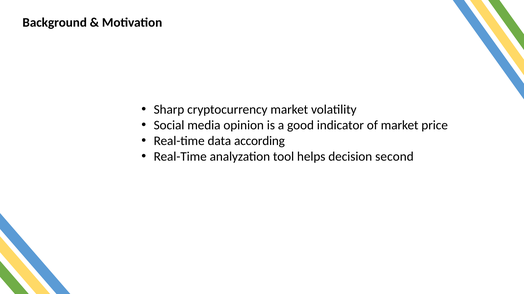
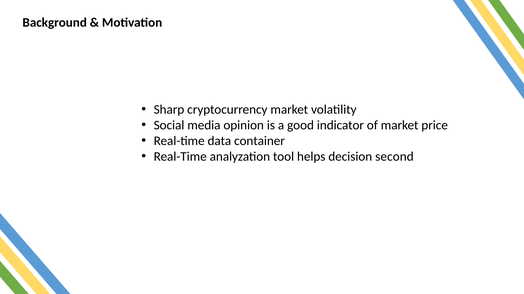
according: according -> container (259, 141)
